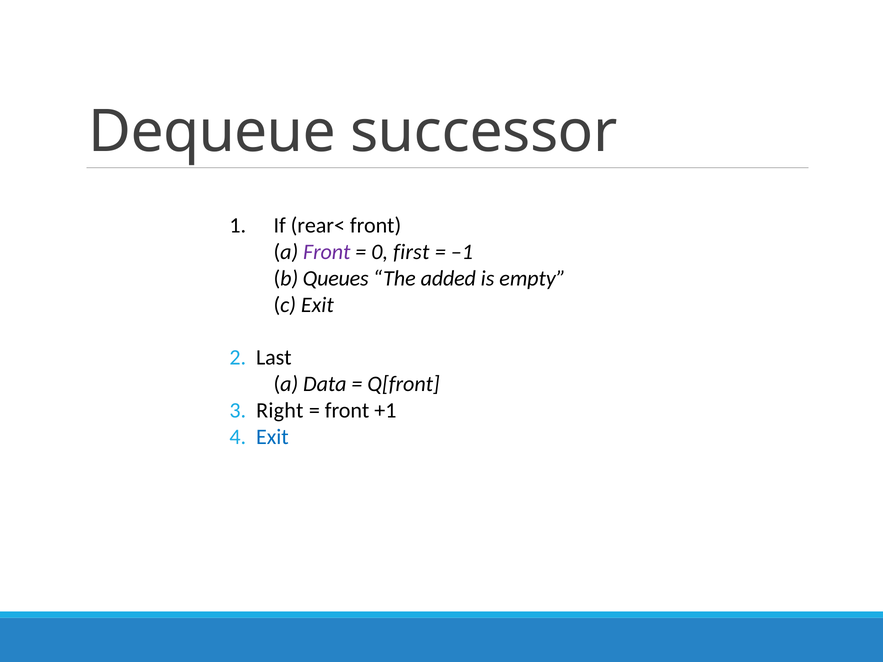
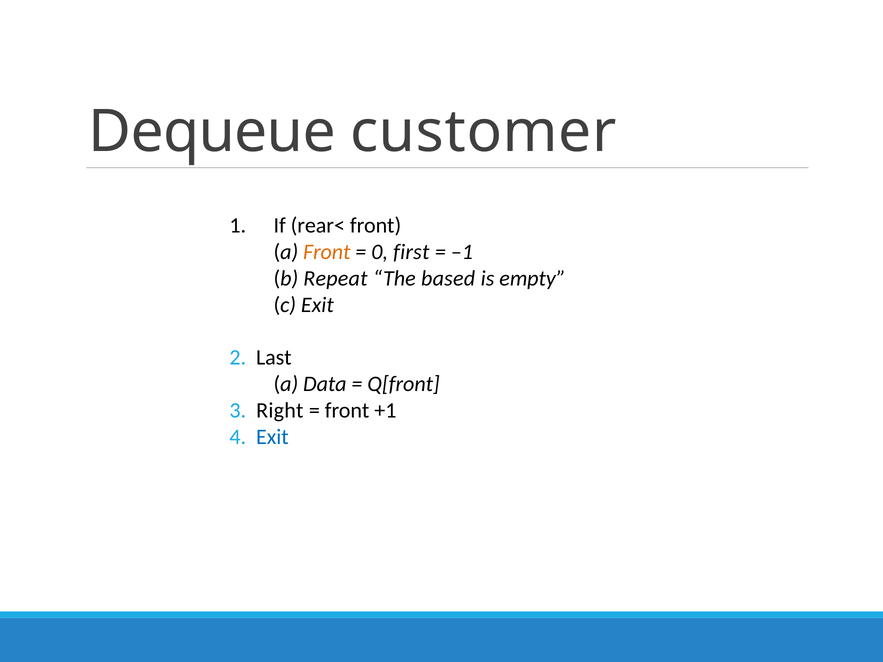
successor: successor -> customer (483, 132)
Front colour: purple -> orange (327, 252)
Queues: Queues -> Repeat (335, 278)
added: added -> based (448, 278)
